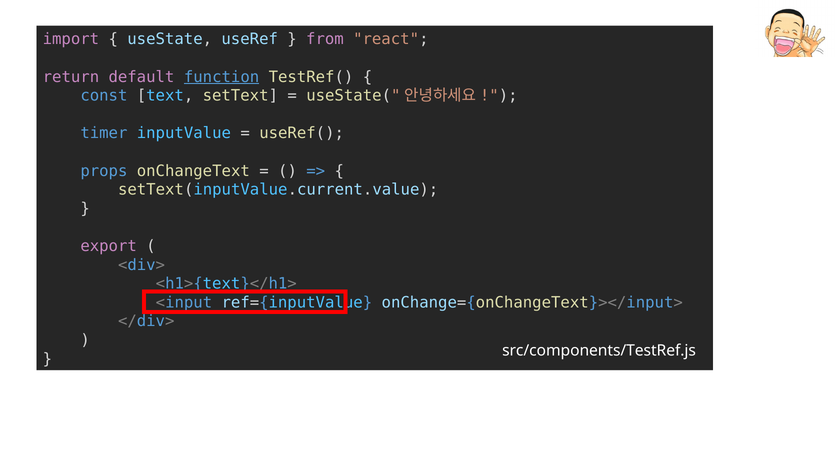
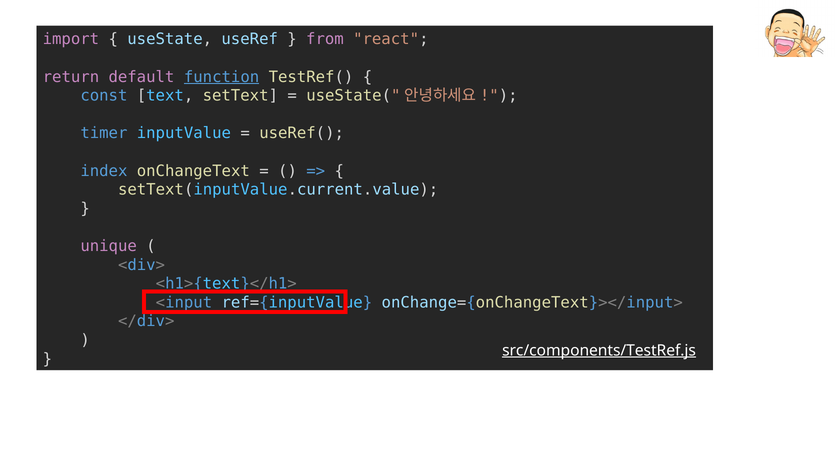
props: props -> index (104, 171)
export: export -> unique (109, 246)
src/components/TestRef.js underline: none -> present (599, 350)
